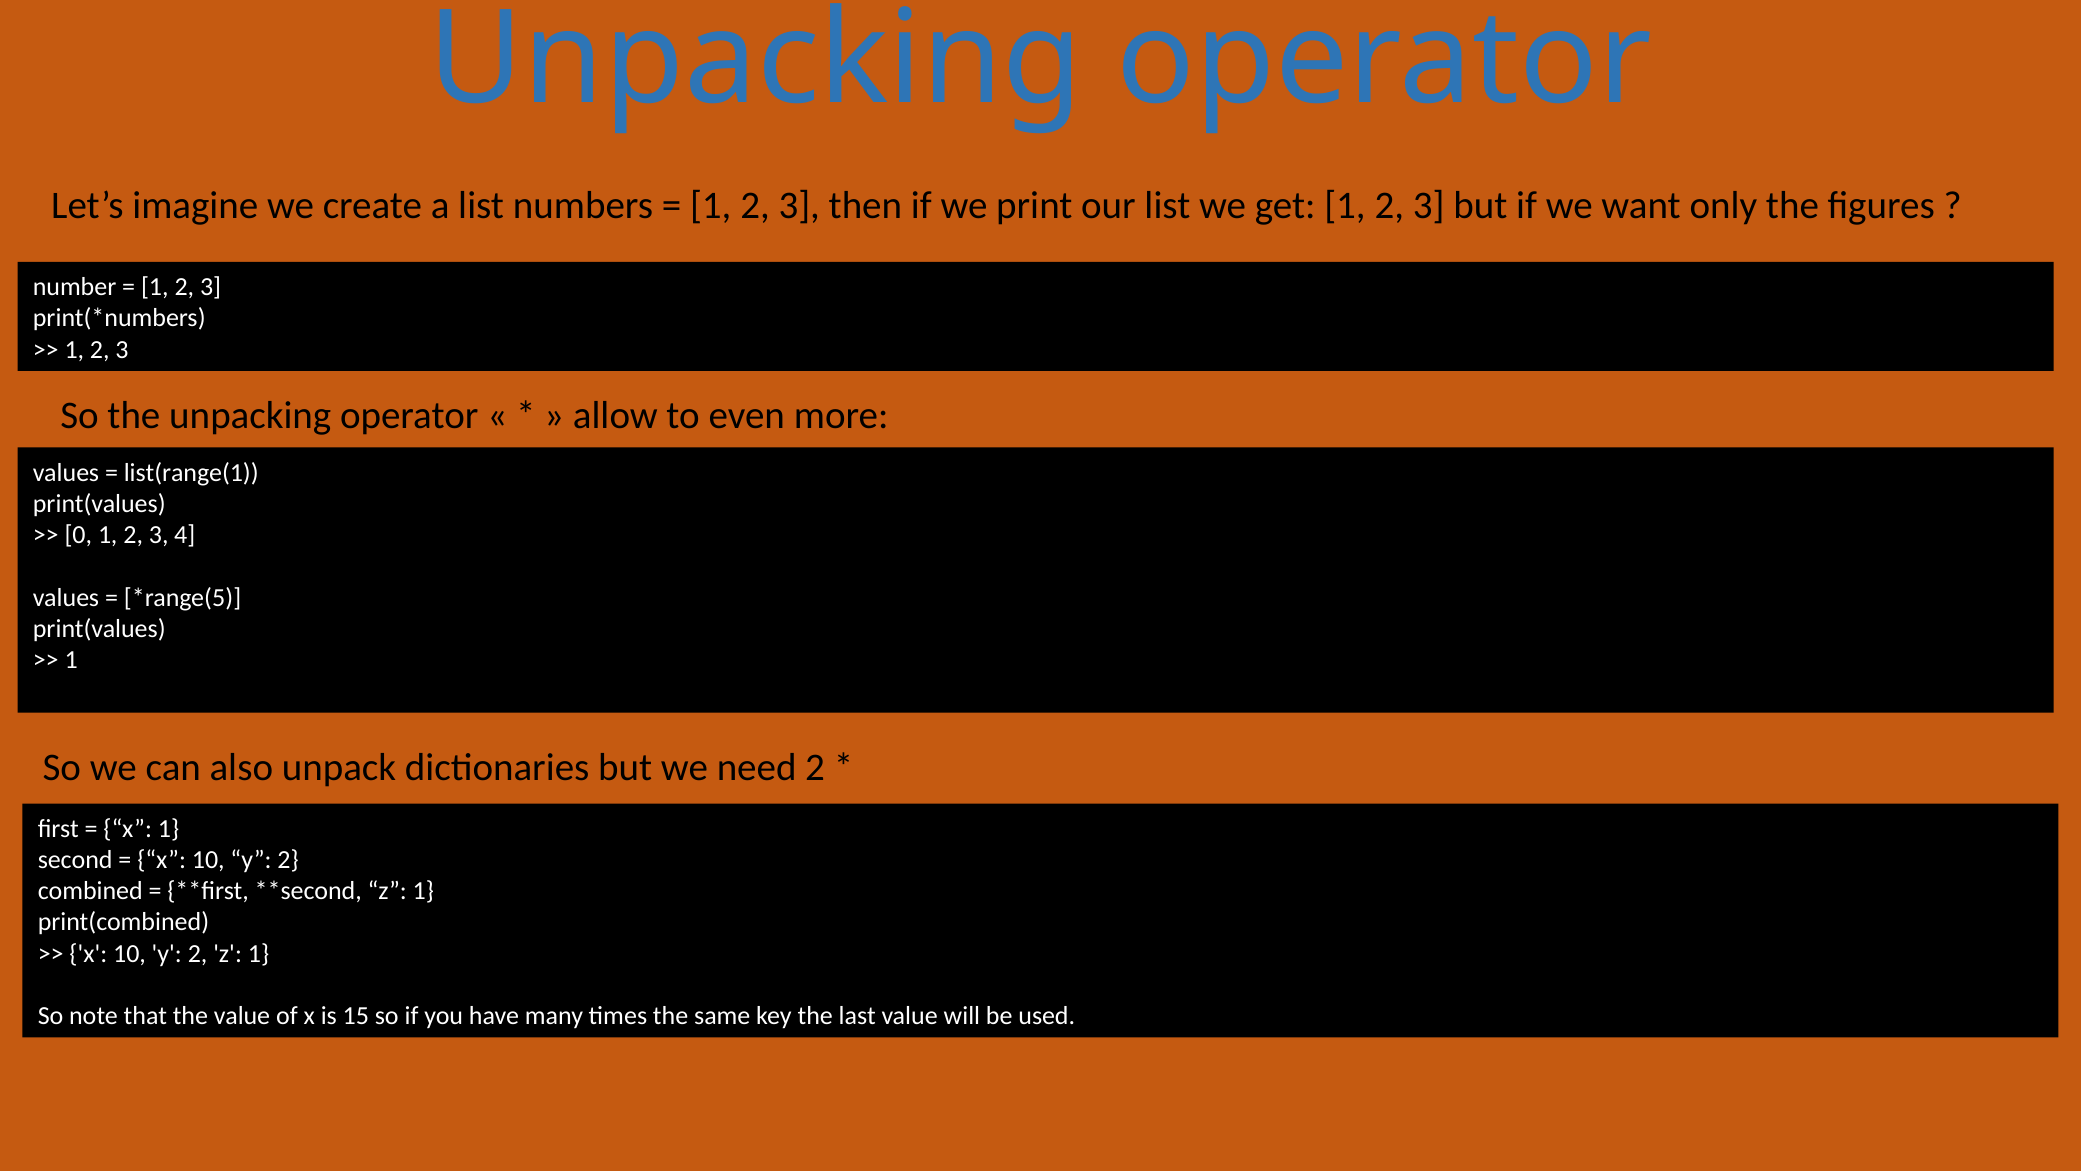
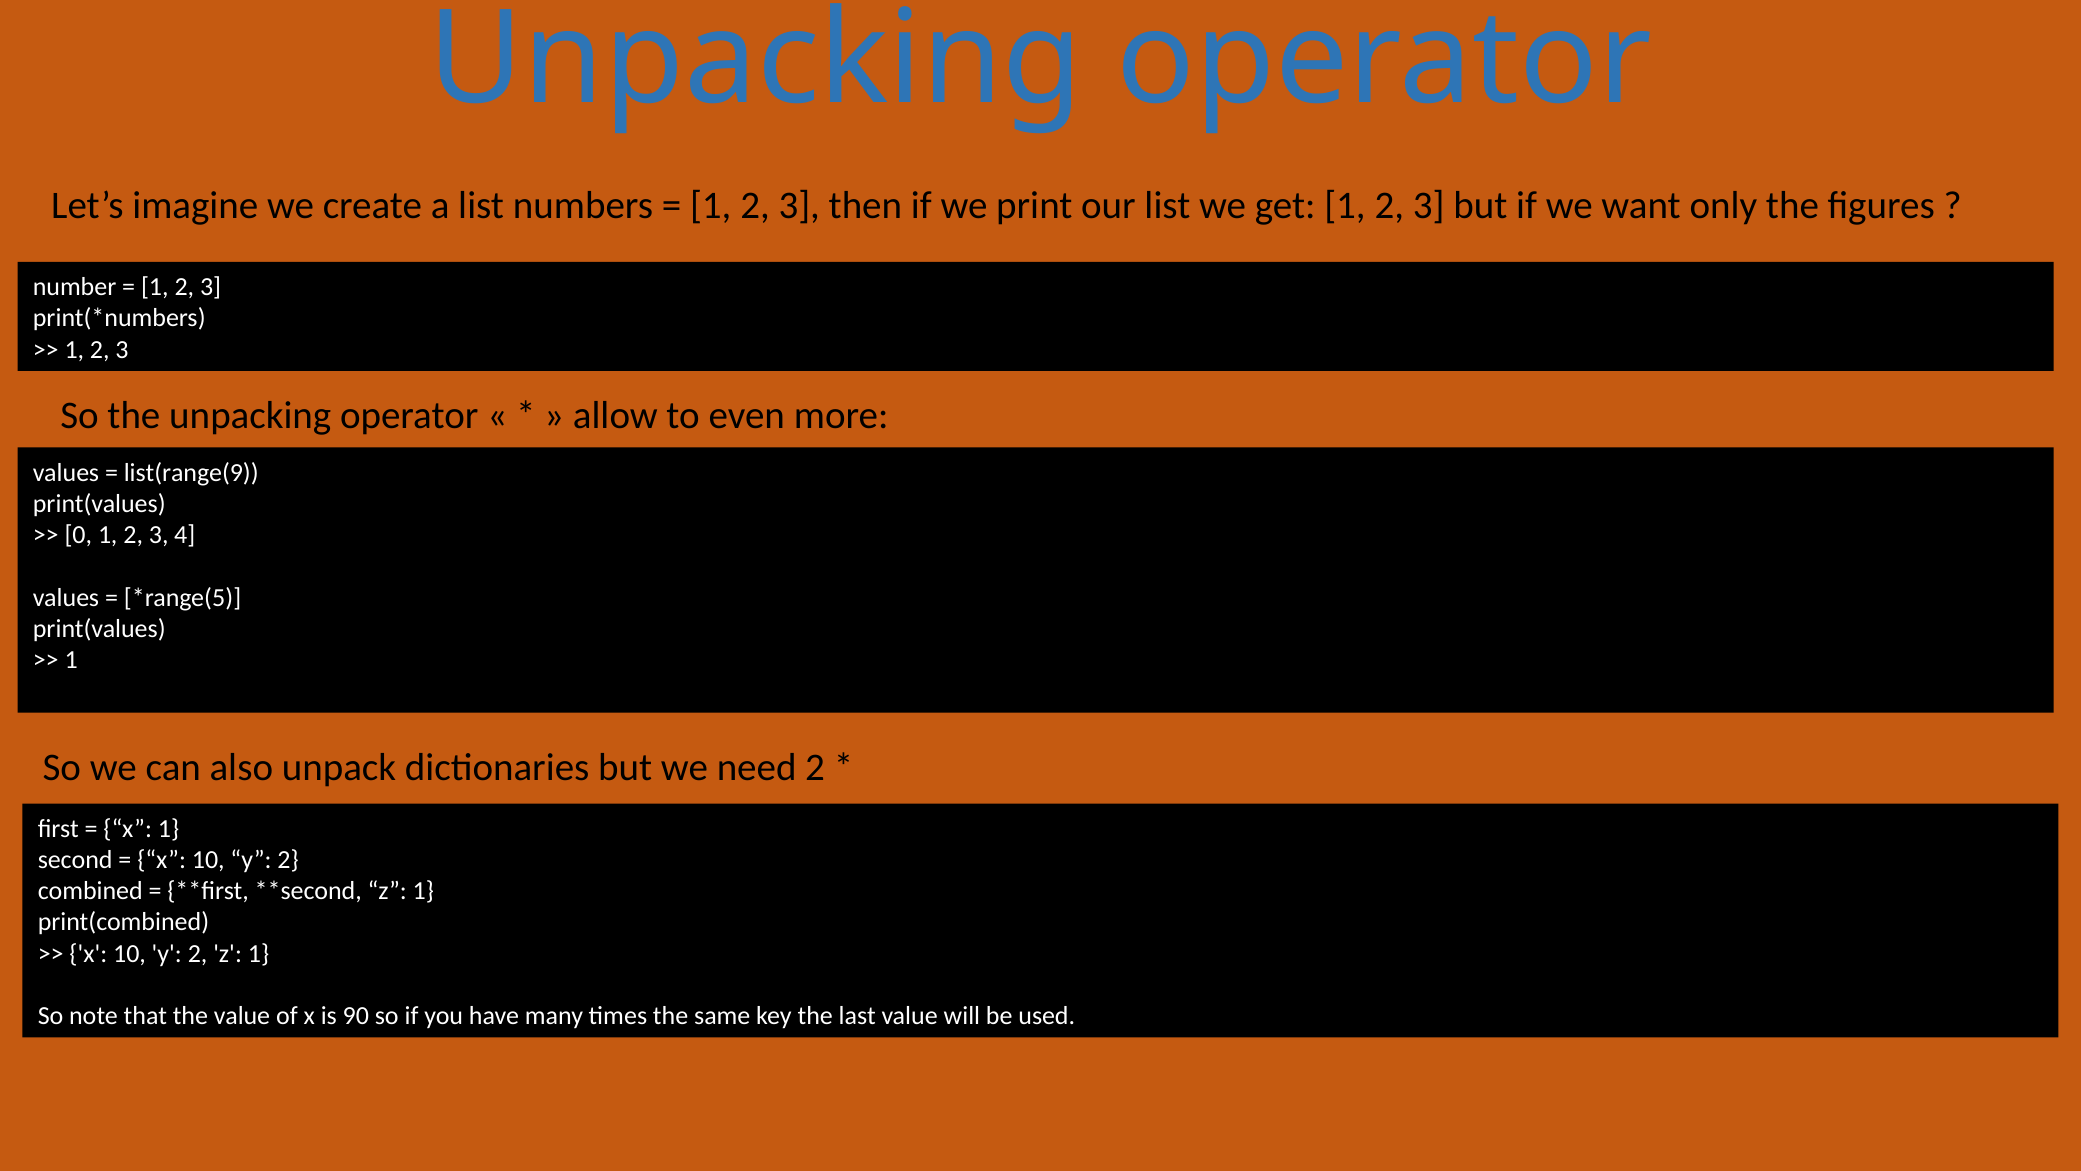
list(range(1: list(range(1 -> list(range(9 (191, 472)
15: 15 -> 90 (356, 1016)
